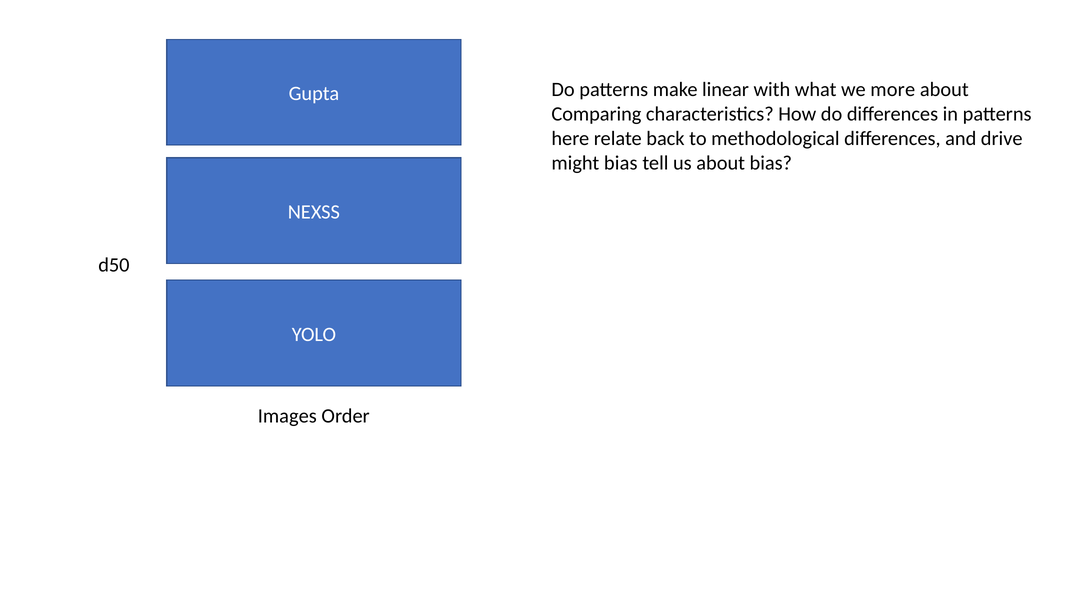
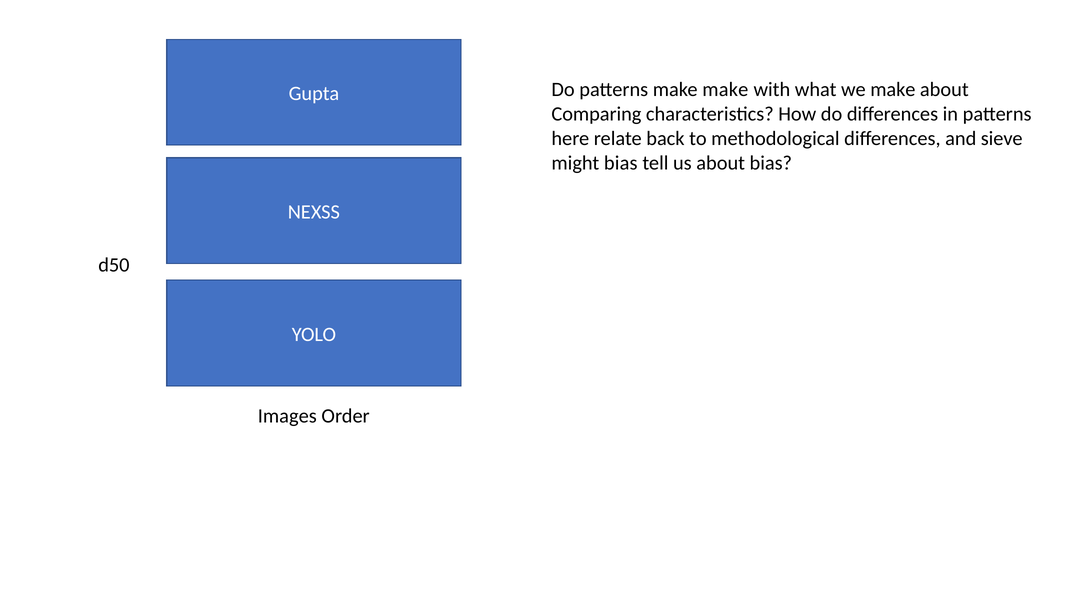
make linear: linear -> make (725, 90)
we more: more -> make (893, 90)
drive: drive -> sieve (1002, 139)
